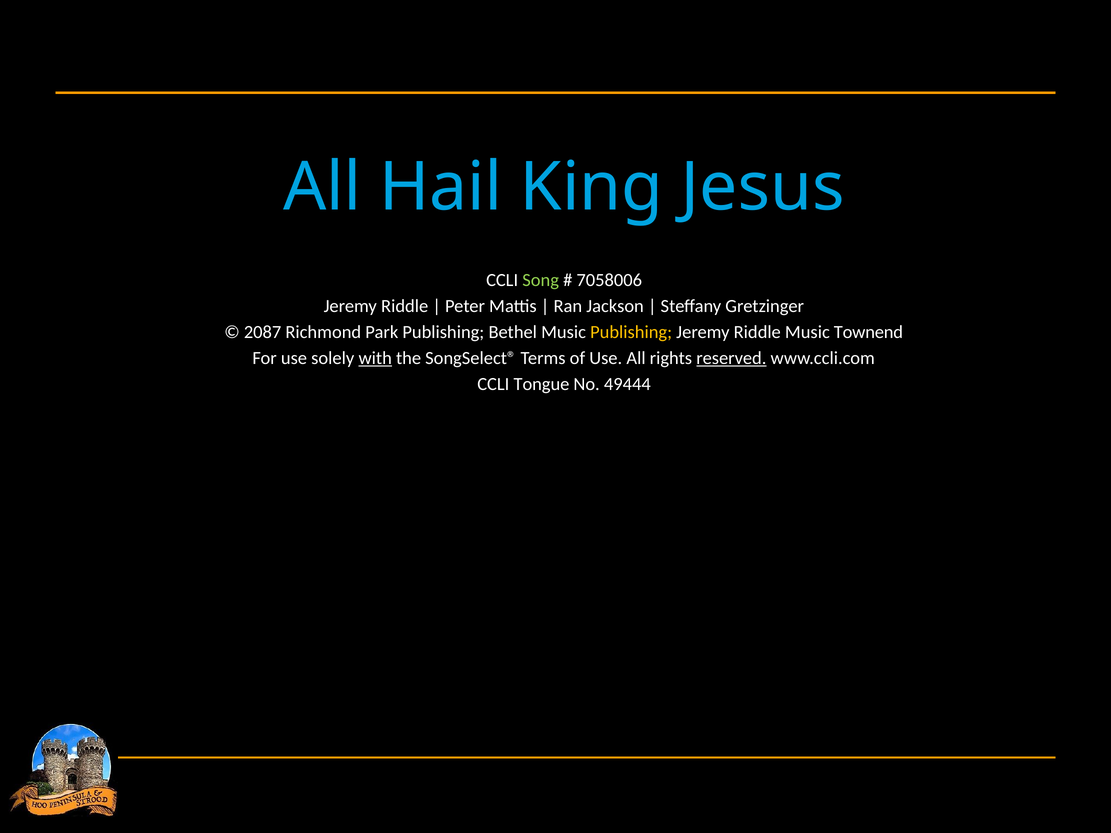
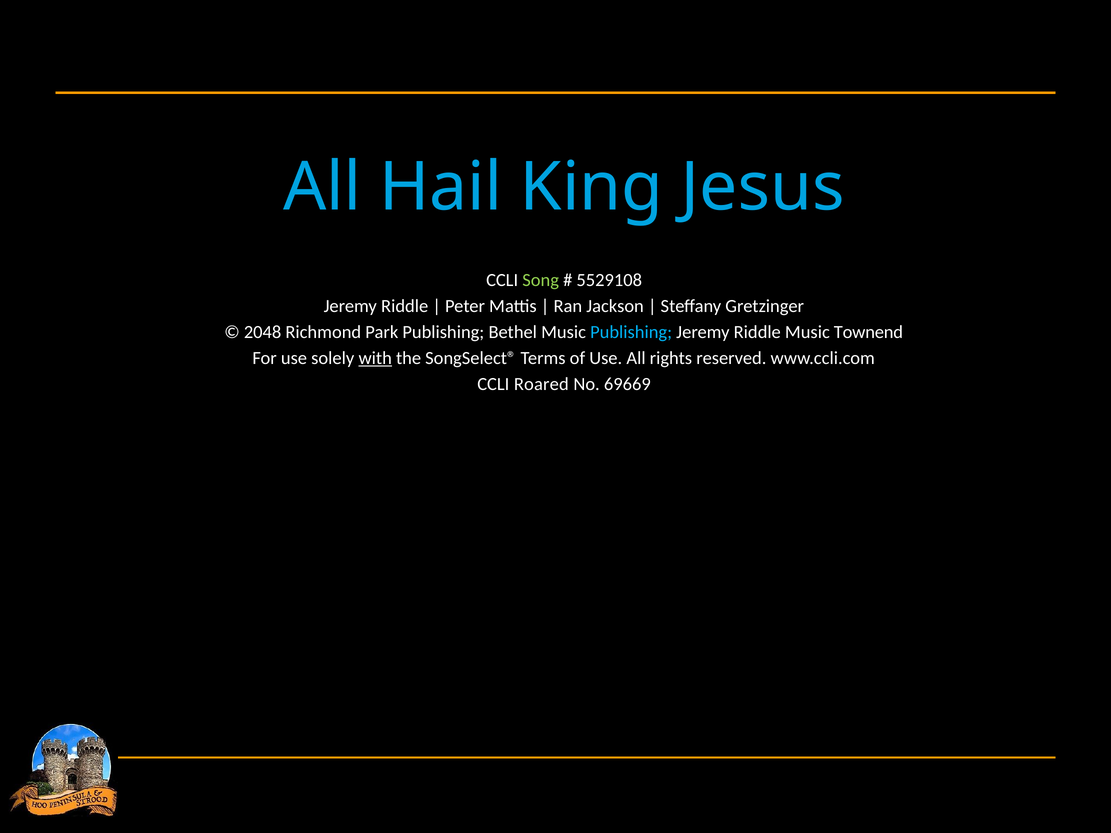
7058006: 7058006 -> 5529108 (609, 280)
2087: 2087 -> 2048 (263, 332)
Publishing colour: yellow -> light blue (631, 332)
reserved underline: present -> none (731, 358)
Tongue: Tongue -> Roared (541, 384)
49444: 49444 -> 69669 (627, 384)
